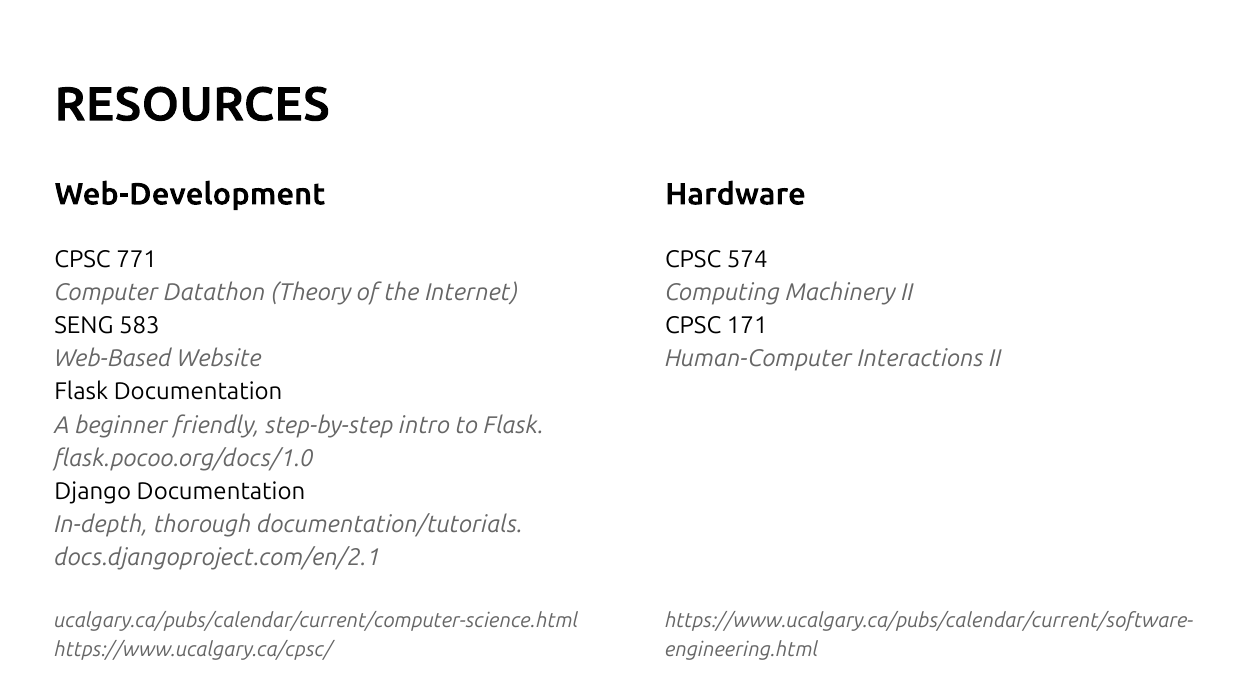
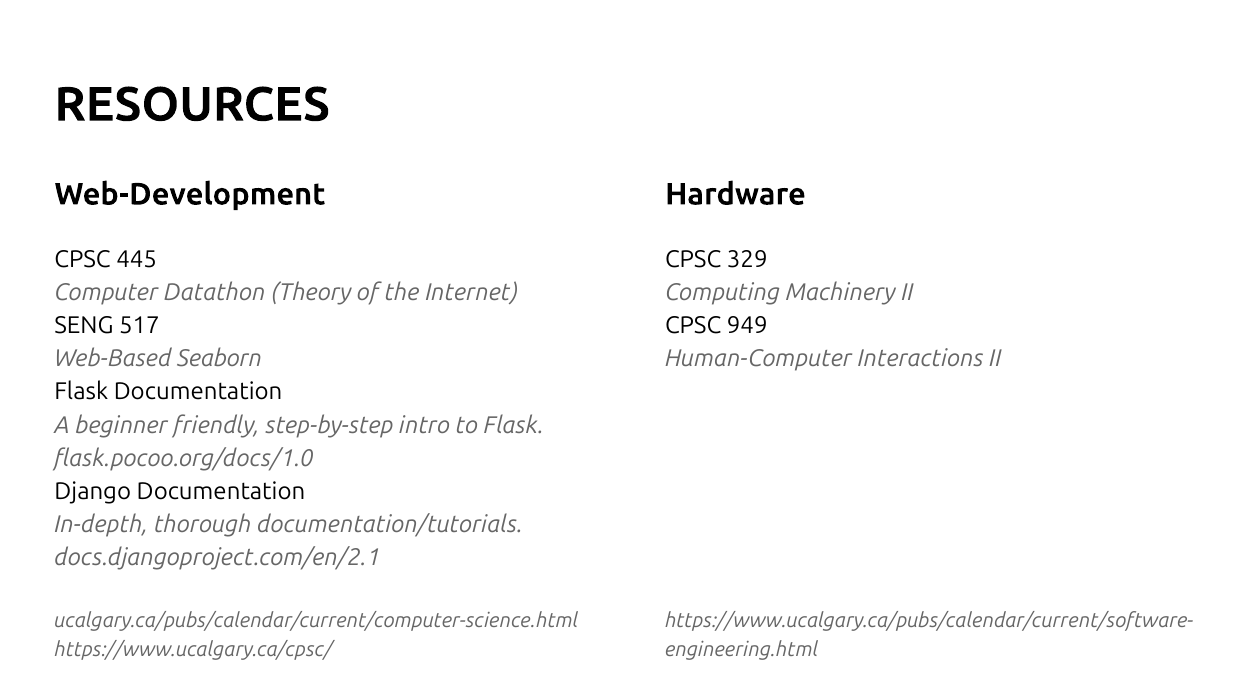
771: 771 -> 445 (137, 259)
574: 574 -> 329 (747, 259)
583: 583 -> 517 (139, 326)
171: 171 -> 949 (747, 326)
Website: Website -> Seaborn (220, 359)
